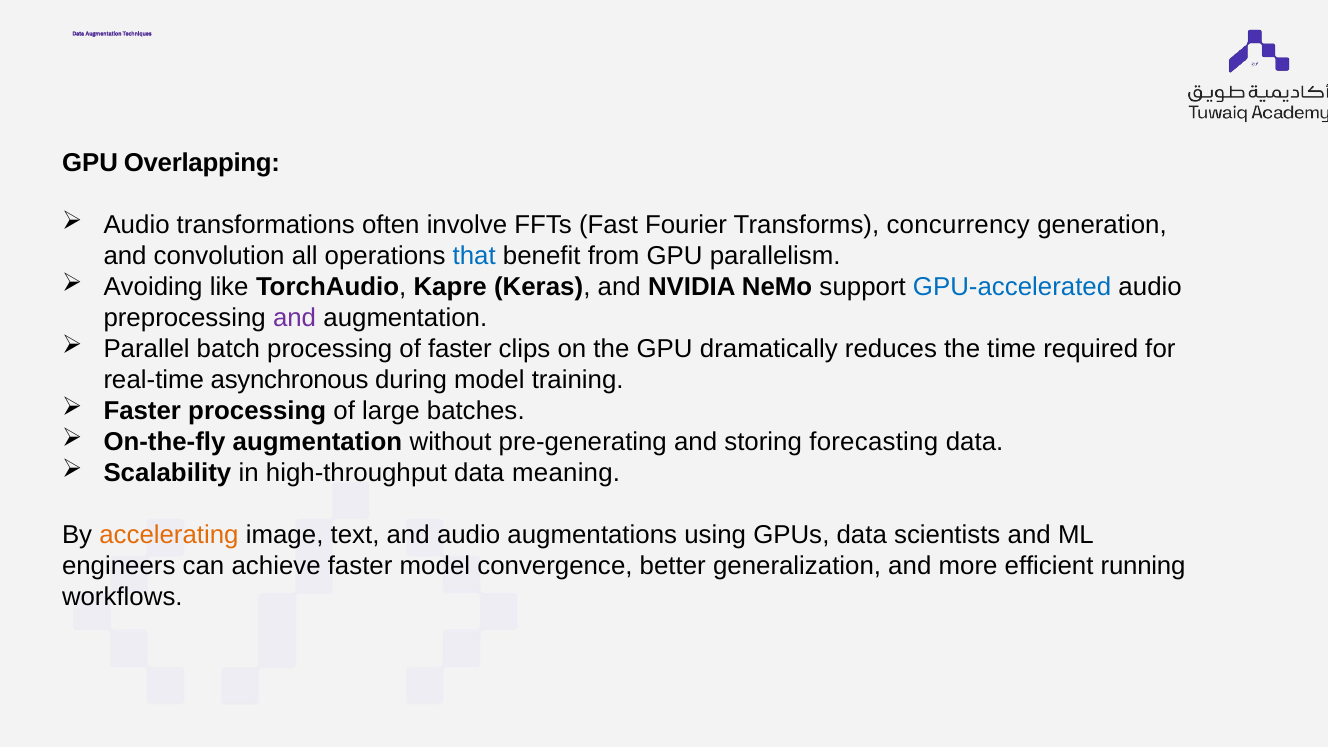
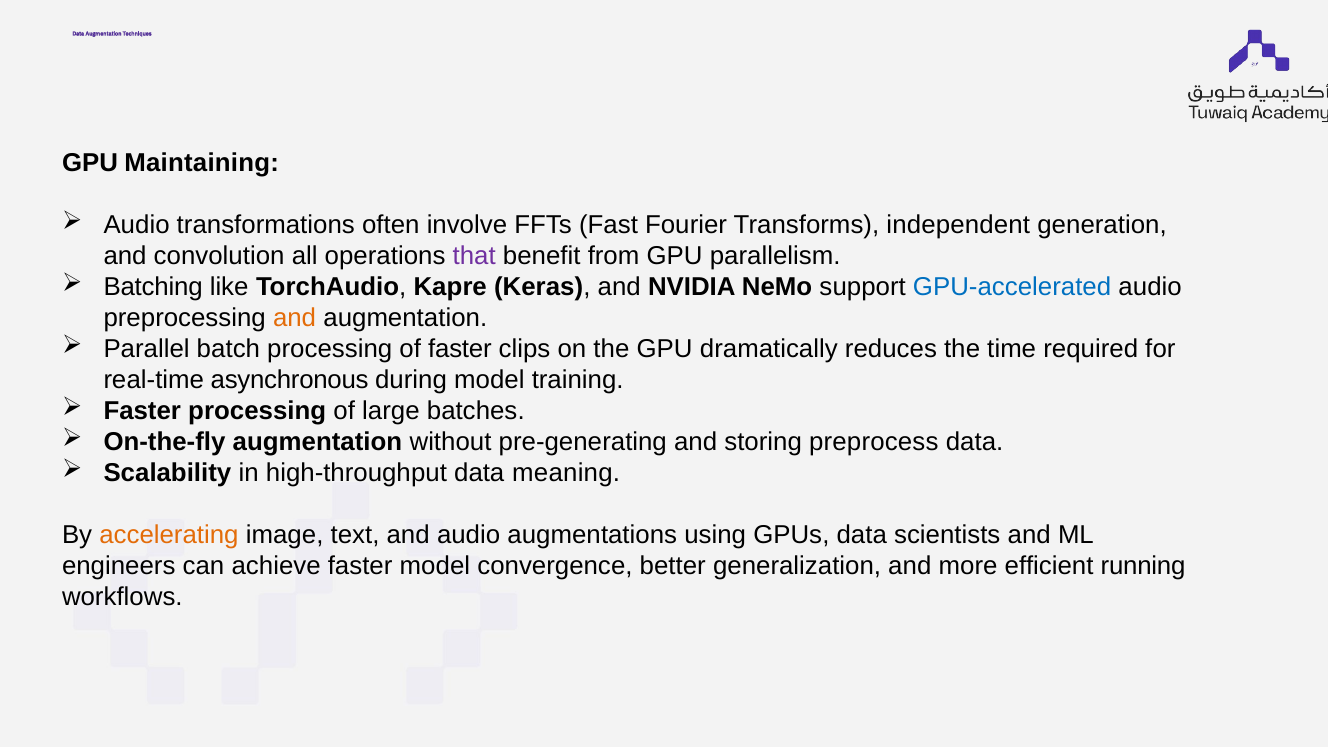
Overlapping: Overlapping -> Maintaining (202, 163)
concurrency: concurrency -> independent (958, 225)
that colour: blue -> purple (474, 256)
Avoiding: Avoiding -> Batching (153, 287)
and colour: purple -> orange (295, 318)
forecasting: forecasting -> preprocess (874, 442)
